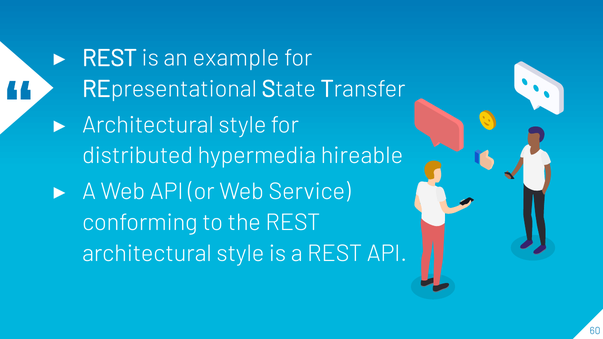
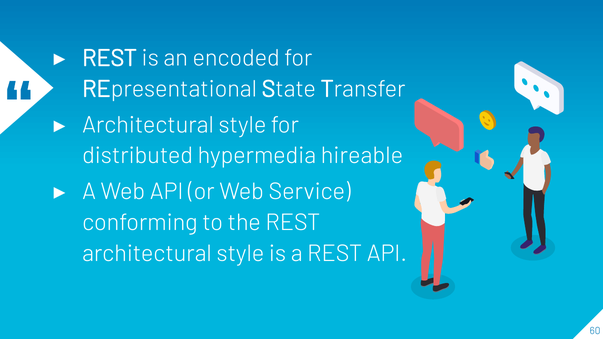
example: example -> encoded (236, 58)
